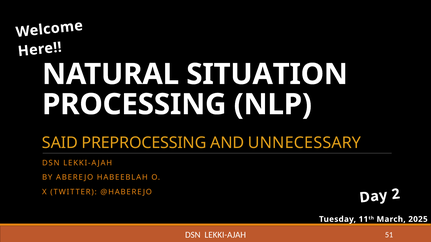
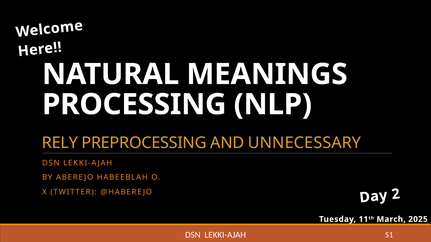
SITUATION: SITUATION -> MEANINGS (267, 74)
SAID: SAID -> RELY (60, 143)
